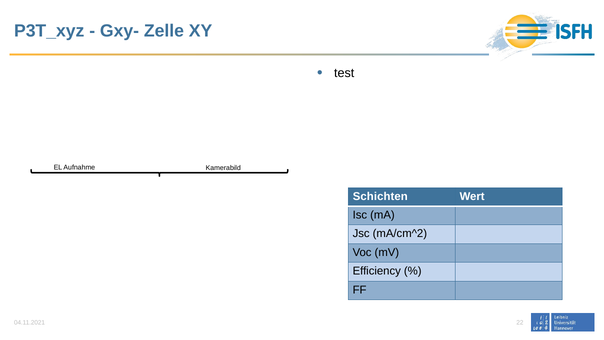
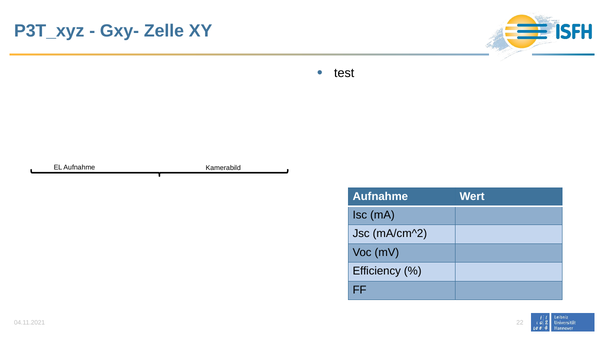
Schichten: Schichten -> Aufnahme (380, 196)
